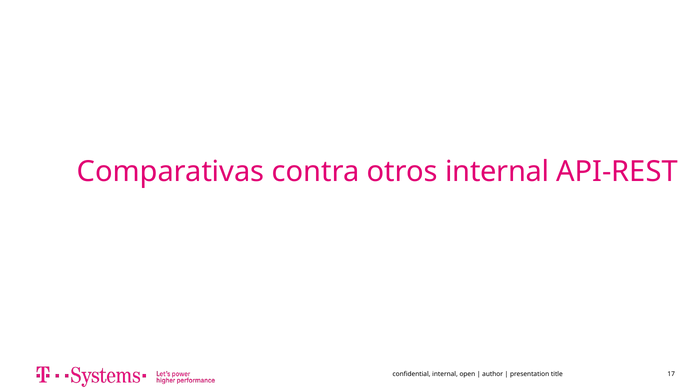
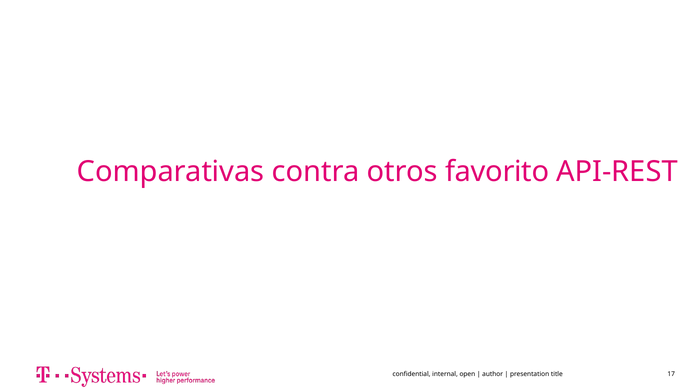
otros internal: internal -> favorito (497, 171)
